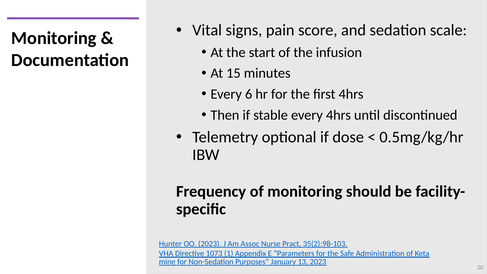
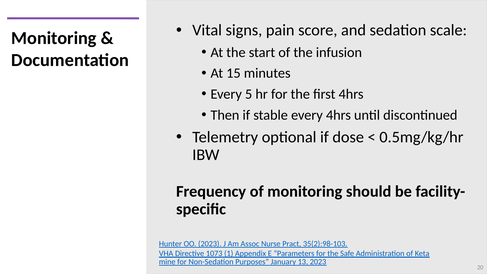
6: 6 -> 5 (249, 94)
